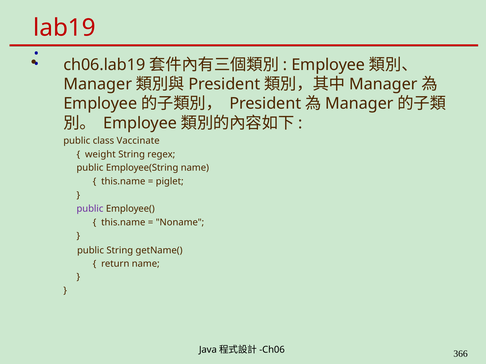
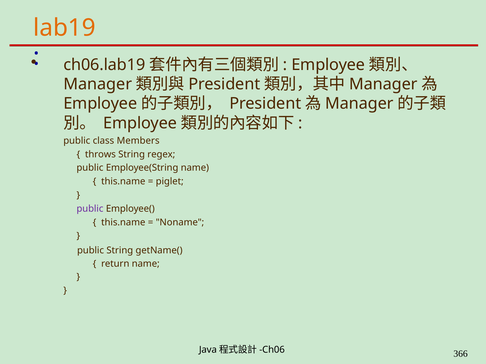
lab19 colour: red -> orange (64, 28)
Vaccinate: Vaccinate -> Members (138, 141)
weight: weight -> throws (100, 154)
